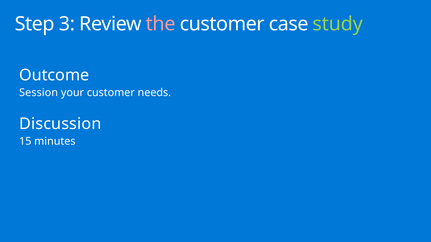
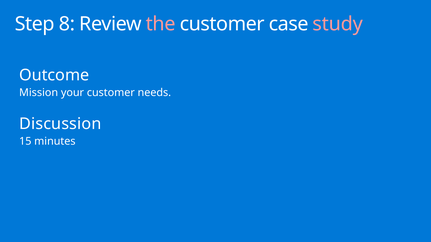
3: 3 -> 8 (67, 24)
study colour: light green -> pink (338, 24)
Session: Session -> Mission (39, 93)
